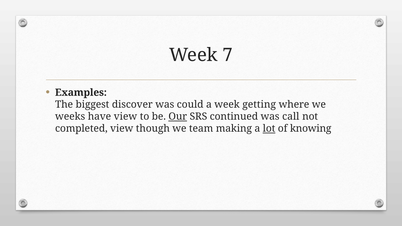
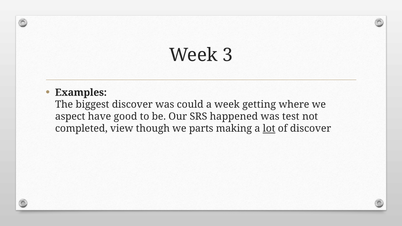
7: 7 -> 3 (228, 55)
weeks: weeks -> aspect (70, 117)
have view: view -> good (125, 117)
Our underline: present -> none (178, 117)
continued: continued -> happened (234, 117)
call: call -> test (291, 117)
team: team -> parts (201, 129)
of knowing: knowing -> discover (311, 129)
